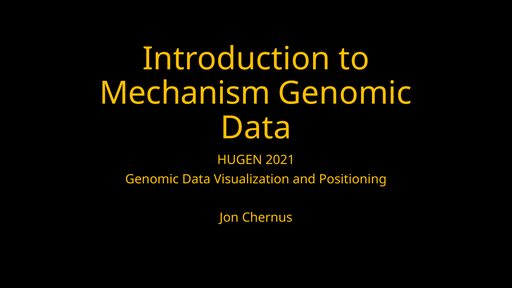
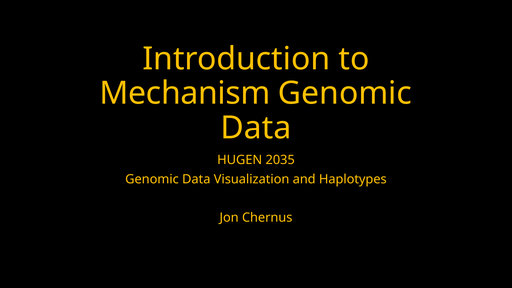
2021: 2021 -> 2035 (280, 160)
Positioning: Positioning -> Haplotypes (353, 179)
